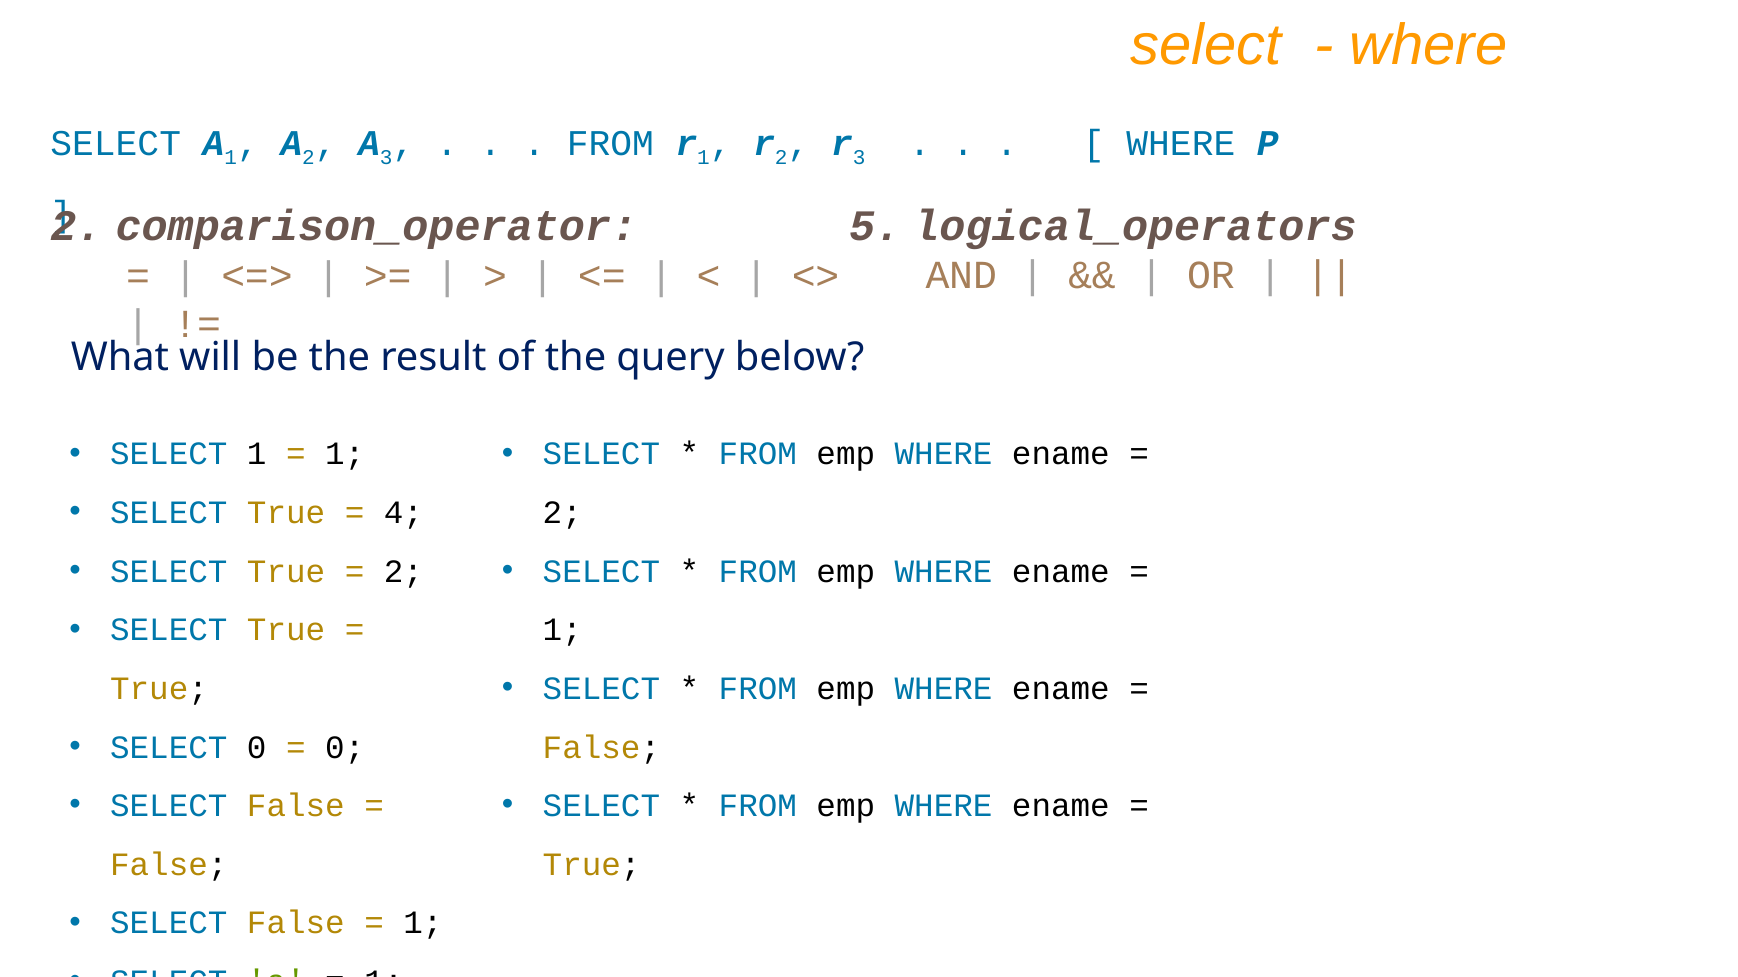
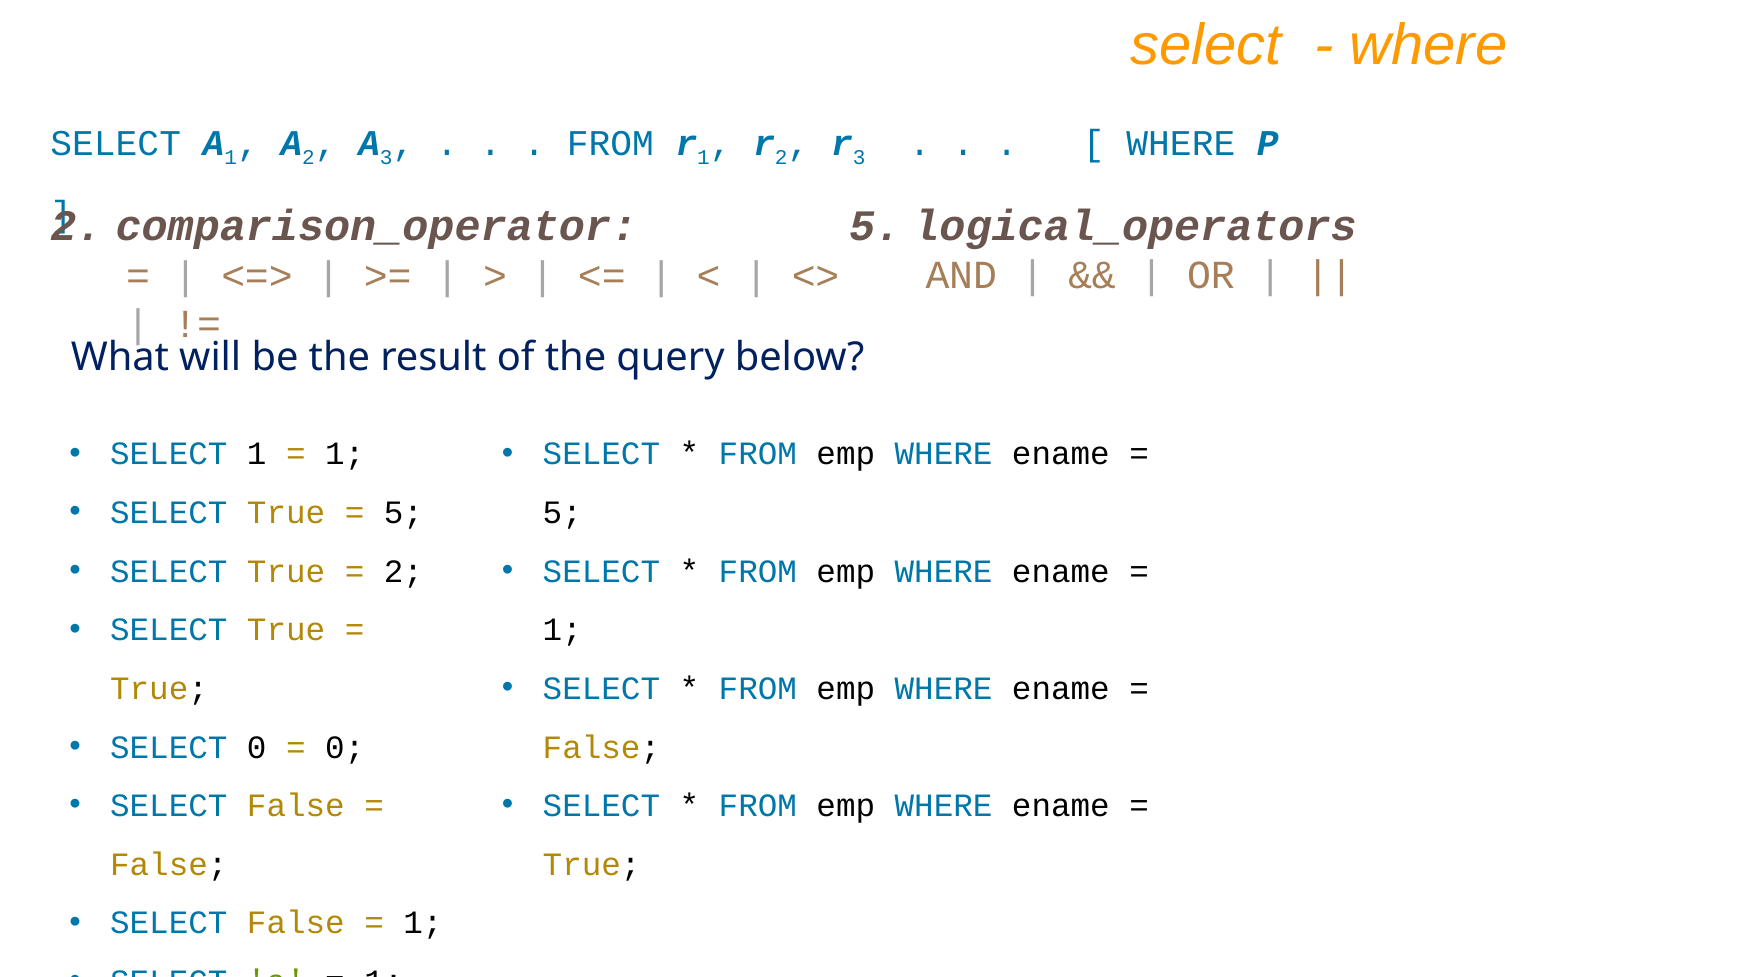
4: 4 -> 5 (403, 513)
2: 2 -> 5 (562, 513)
